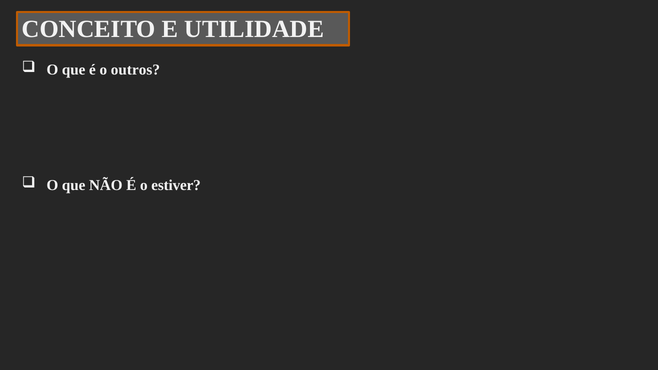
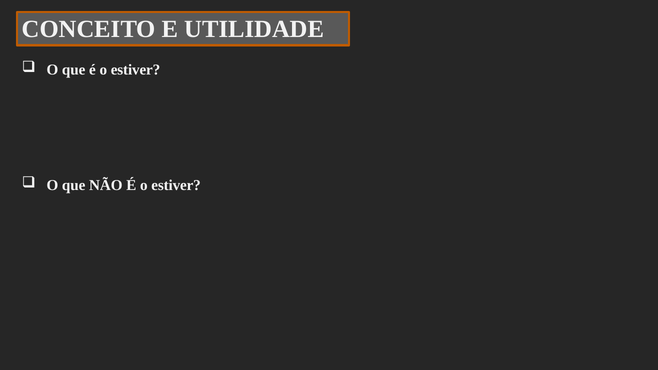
que é o outros: outros -> estiver (135, 70)
